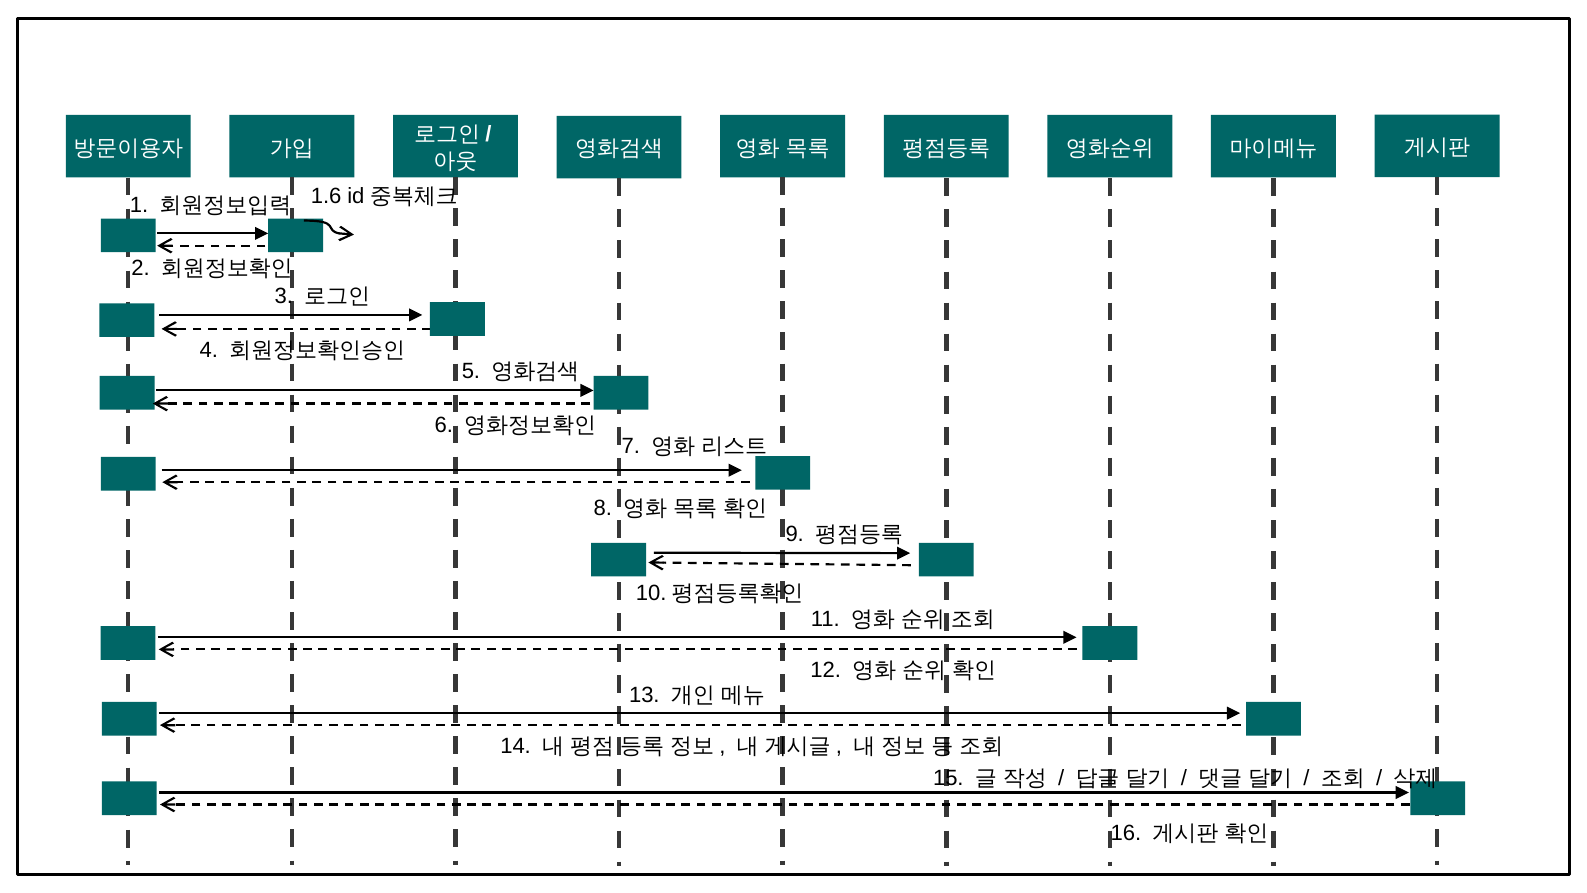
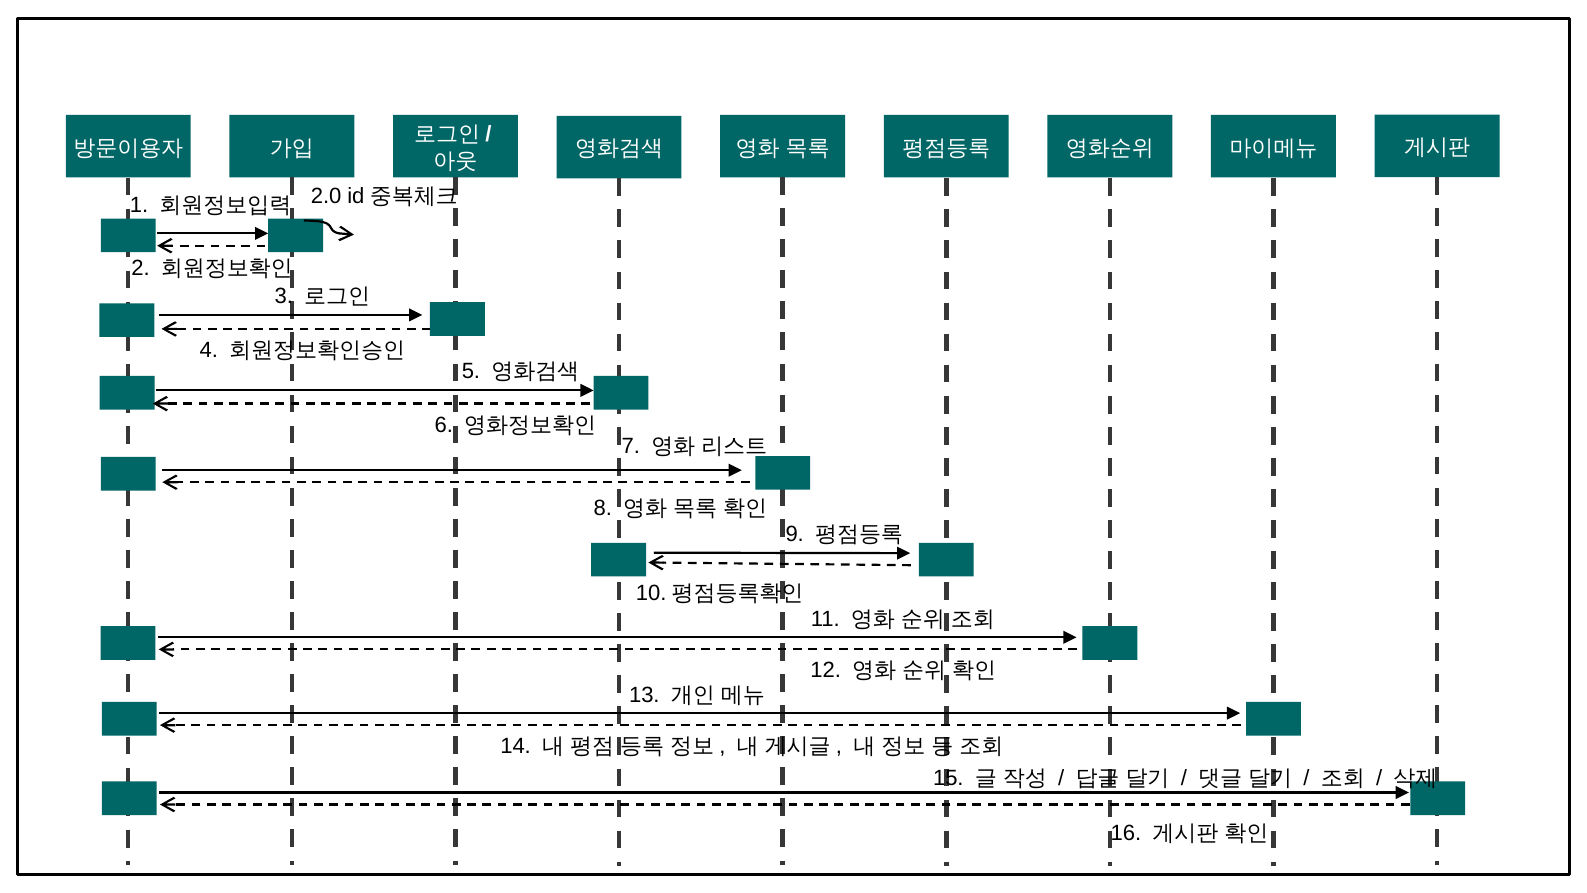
1.6: 1.6 -> 2.0 (326, 196)
